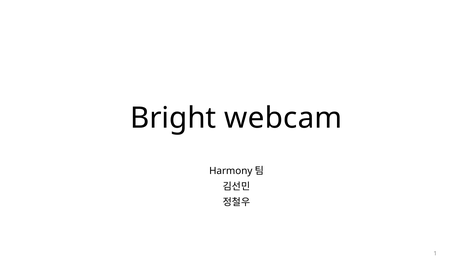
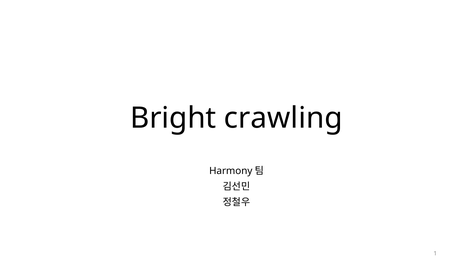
webcam: webcam -> crawling (283, 118)
